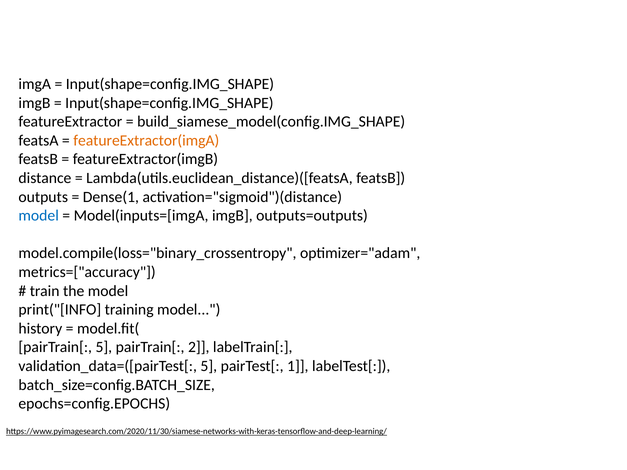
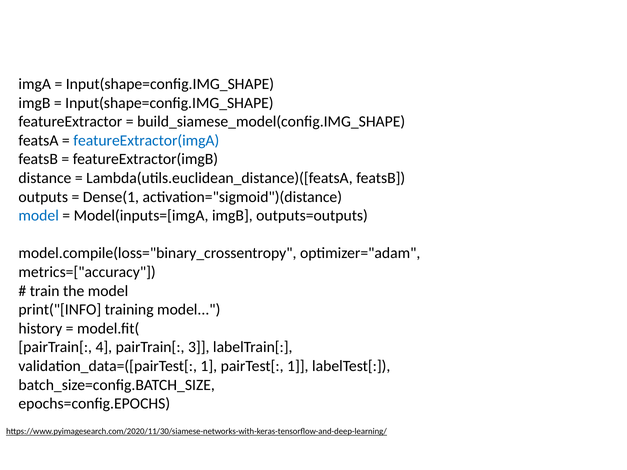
featureExtractor(imgA colour: orange -> blue (146, 141)
pairTrain[ 5: 5 -> 4 (104, 347)
2: 2 -> 3 (199, 347)
validation_data=([pairTest[ 5: 5 -> 1 (209, 366)
